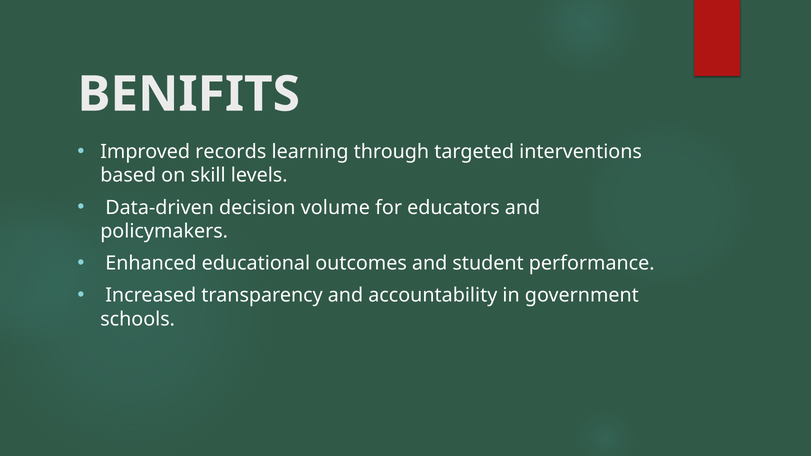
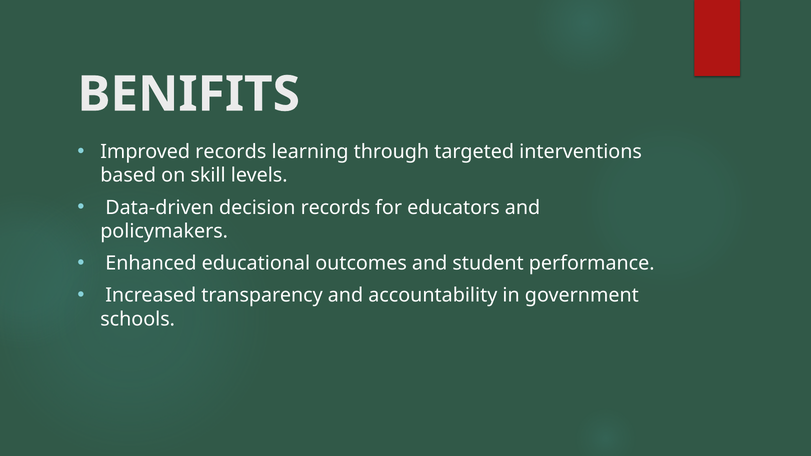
decision volume: volume -> records (335, 208)
